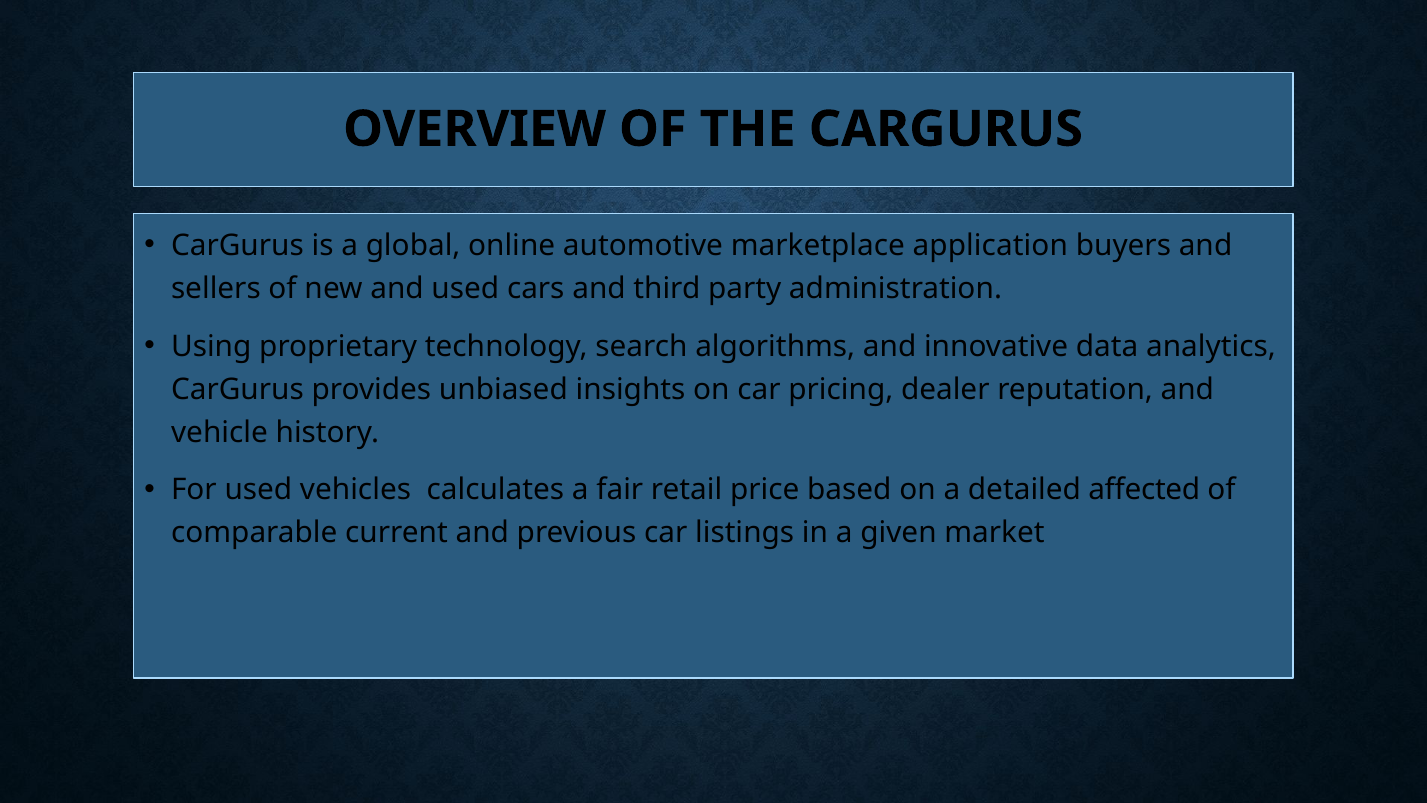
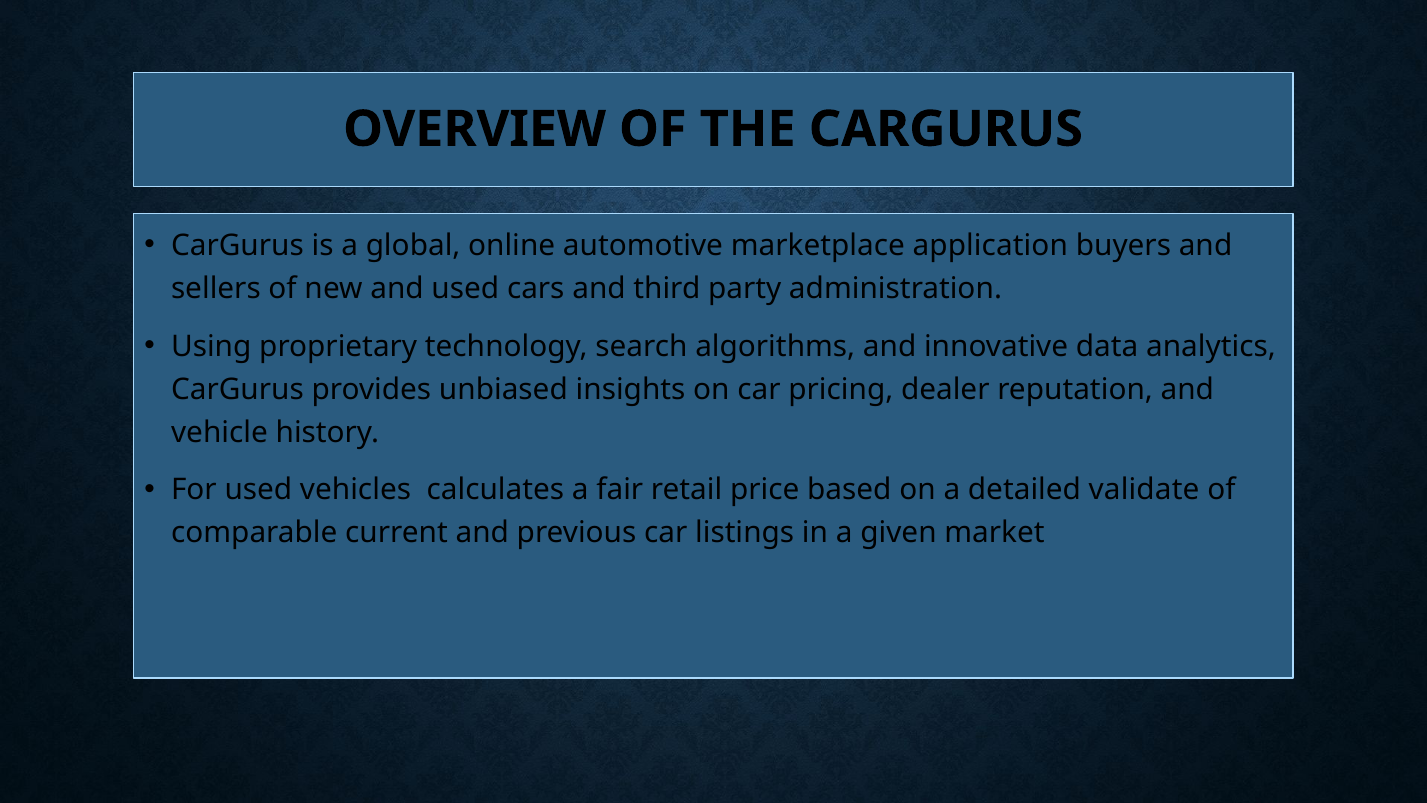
affected: affected -> validate (1144, 490)
